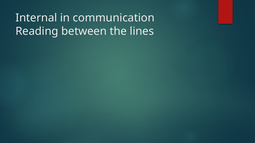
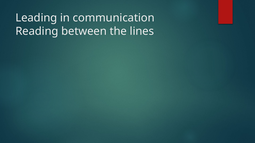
Internal: Internal -> Leading (36, 18)
